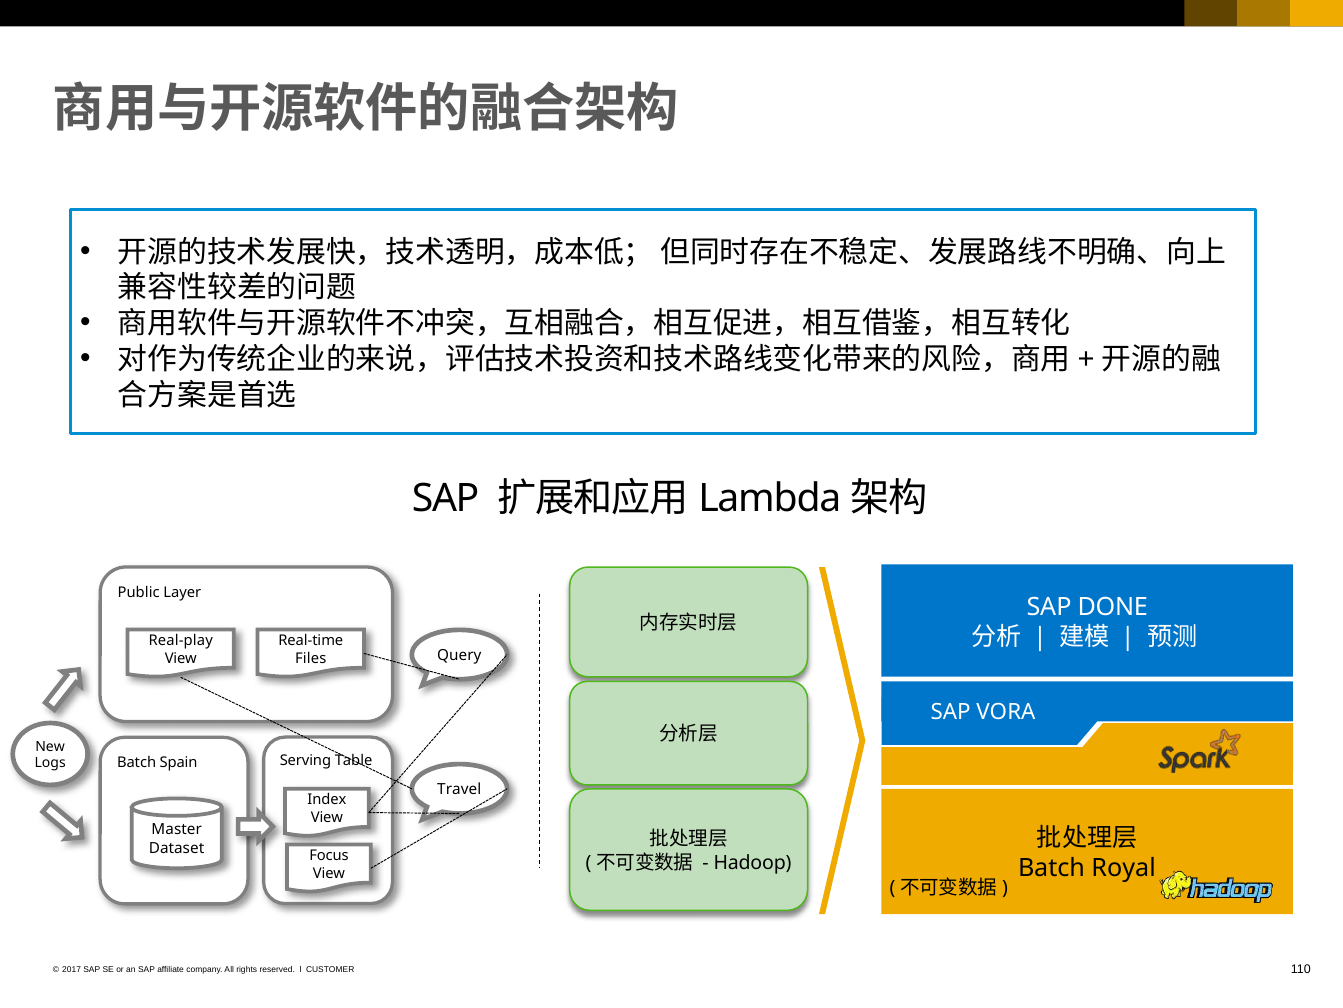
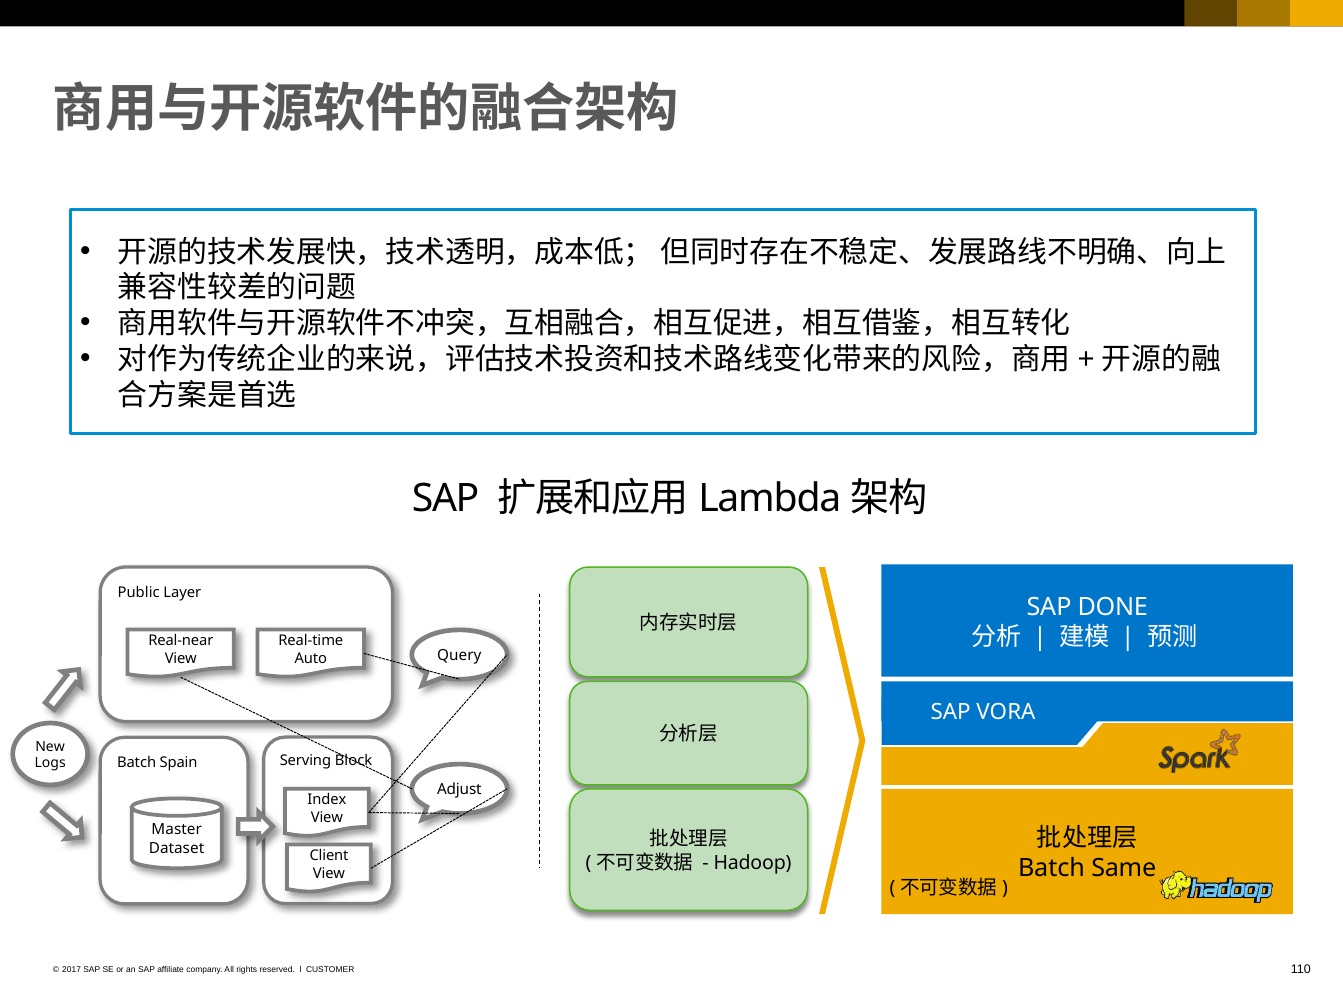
Real-play: Real-play -> Real-near (181, 640)
Files: Files -> Auto (311, 658)
Table: Table -> Block (354, 760)
Travel: Travel -> Adjust (459, 789)
Focus: Focus -> Client (329, 855)
Royal: Royal -> Same (1124, 868)
